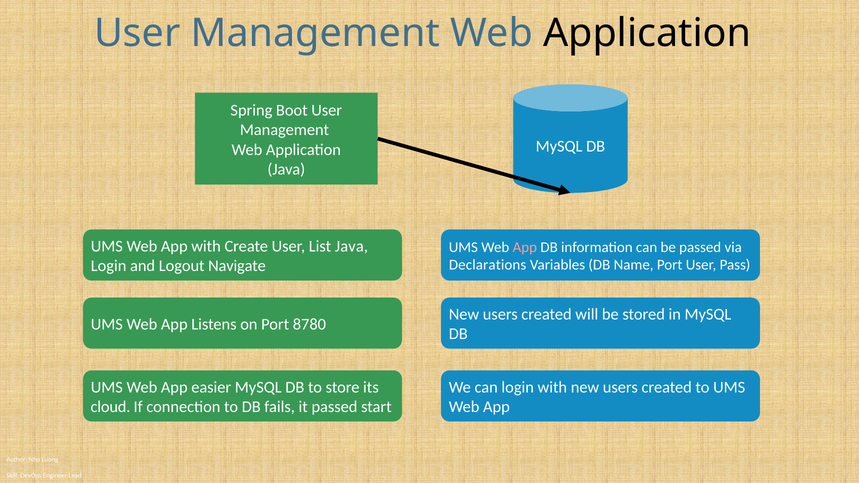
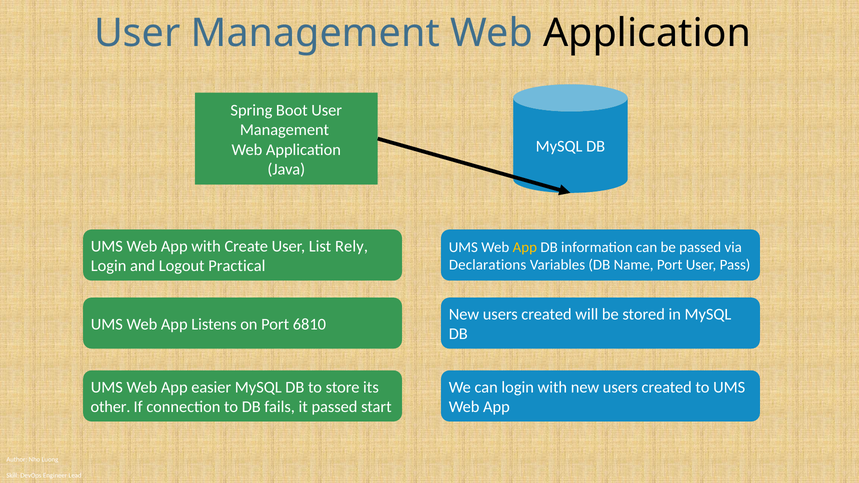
List Java: Java -> Rely (351, 246)
App colour: pink -> yellow (525, 247)
Navigate: Navigate -> Practical (237, 266)
8780: 8780 -> 6810 (309, 324)
cloud: cloud -> other (110, 407)
